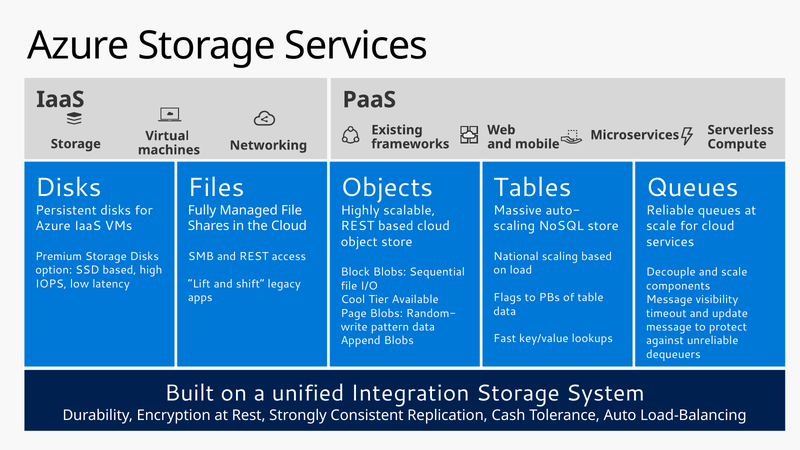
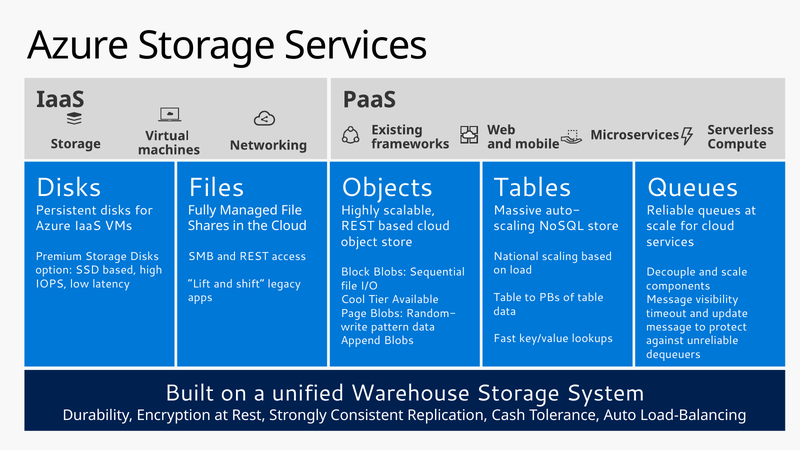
Flags: Flags -> Table (508, 298)
Integration: Integration -> Warehouse (410, 393)
